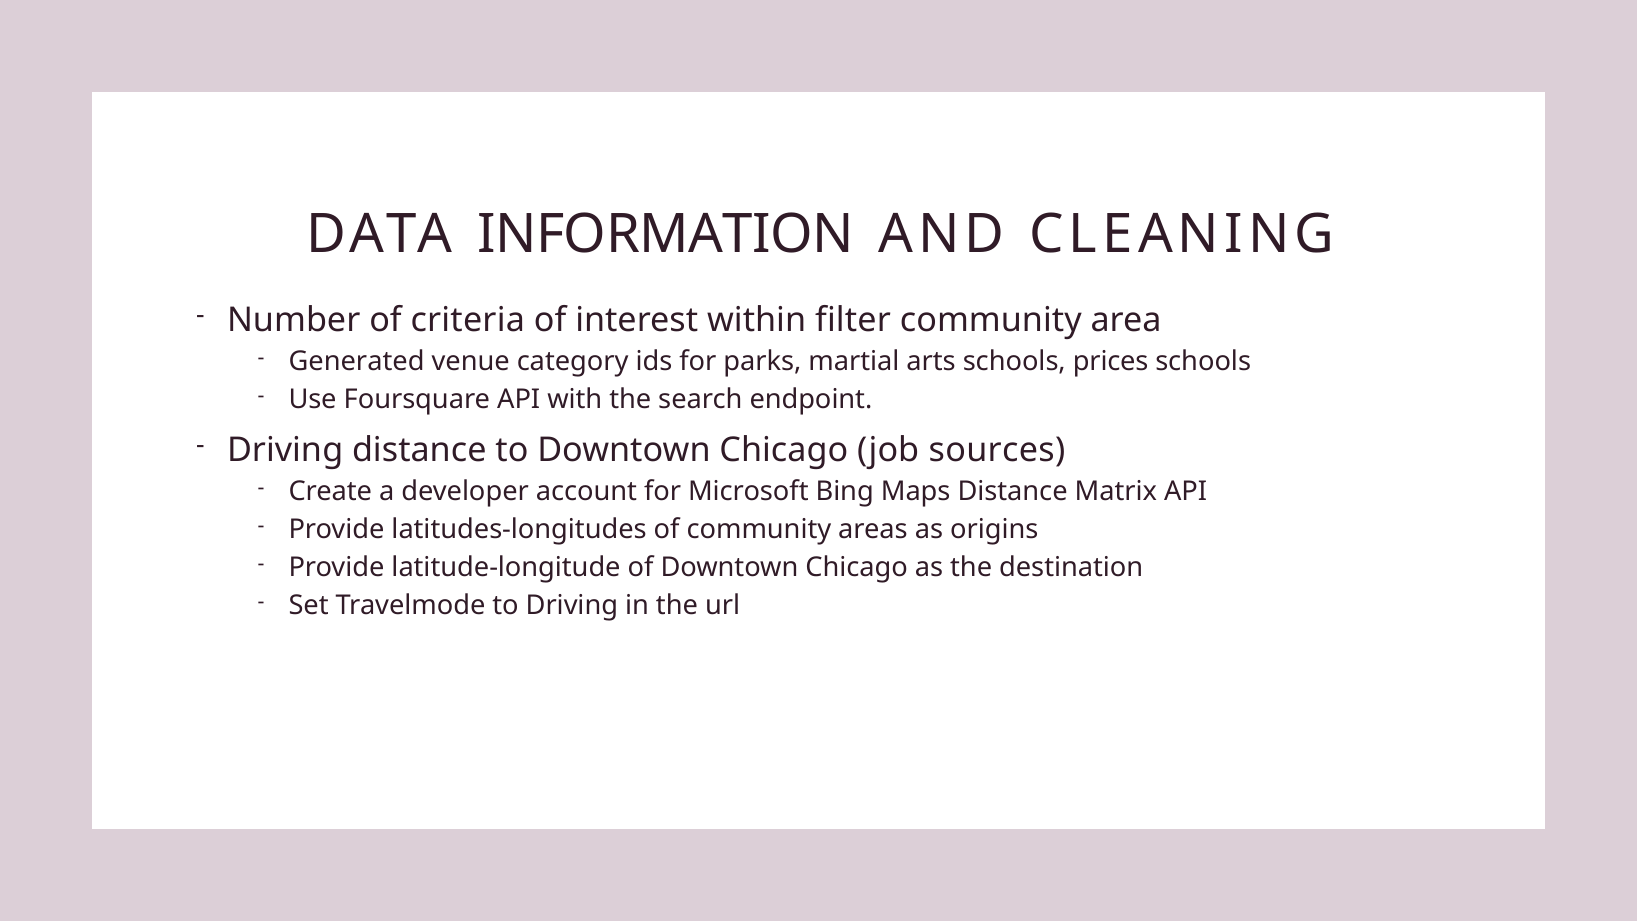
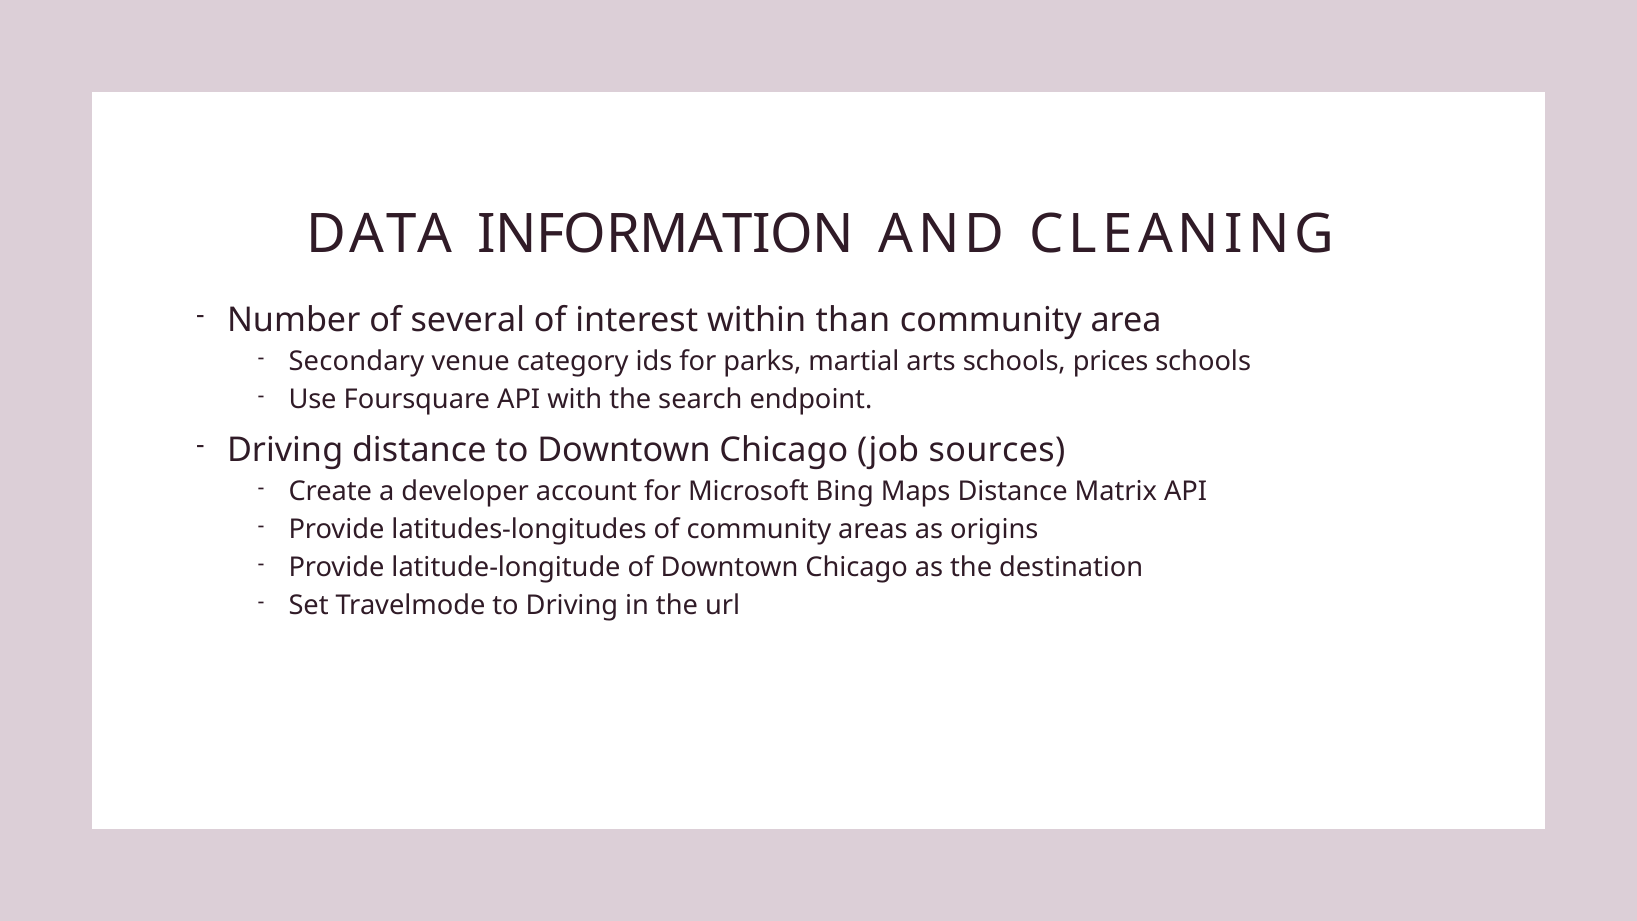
criteria: criteria -> several (468, 320)
filter: filter -> than (853, 320)
Generated: Generated -> Secondary (356, 362)
